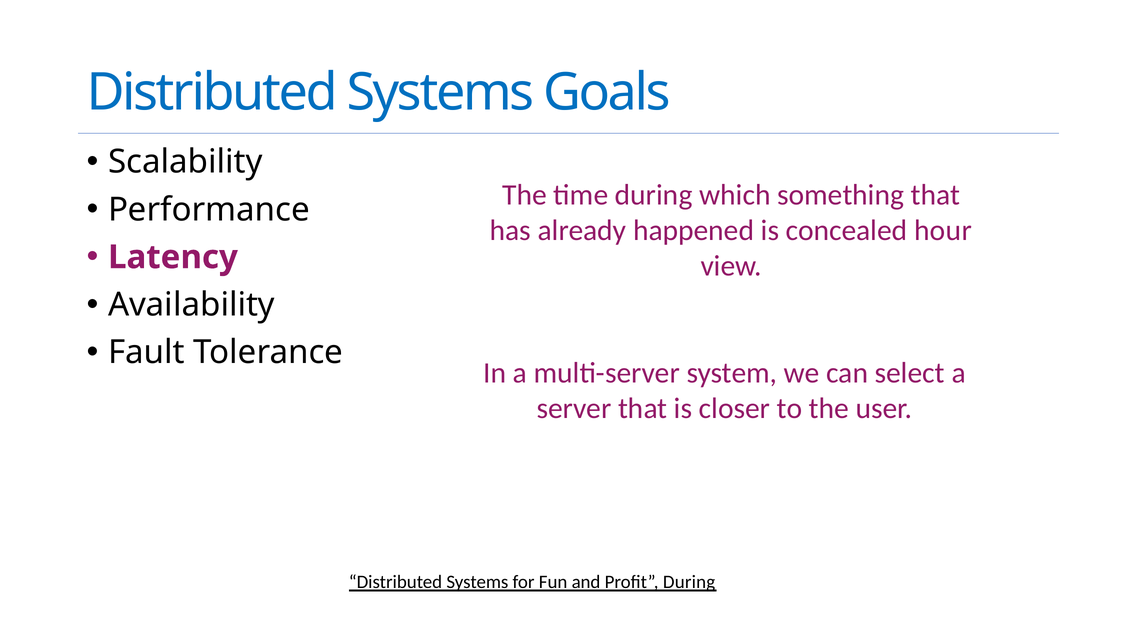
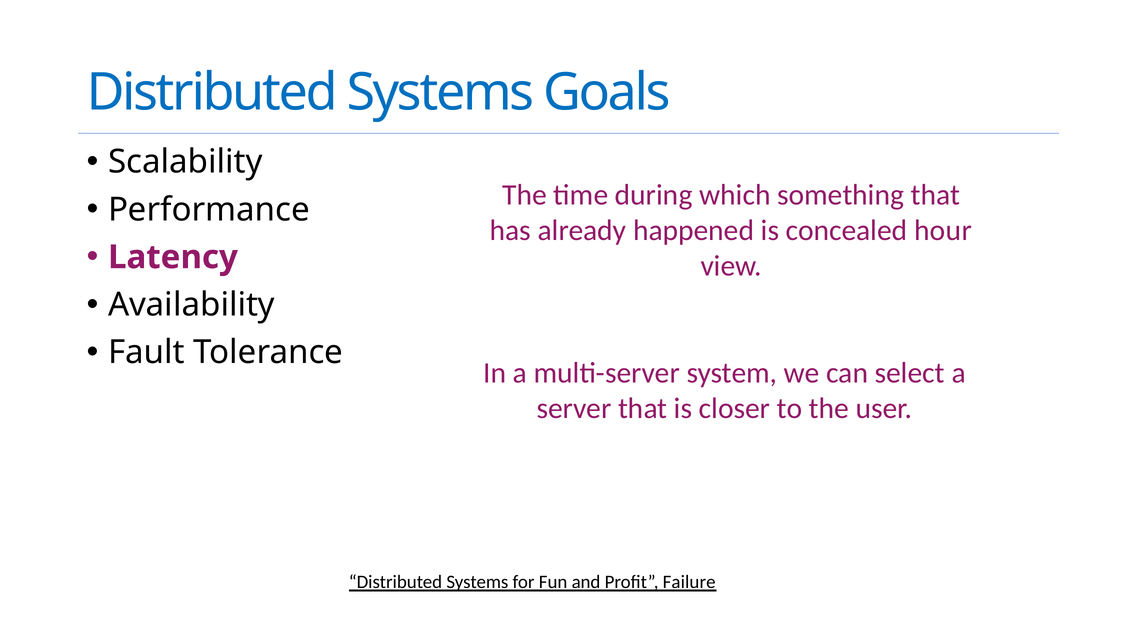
Profit During: During -> Failure (689, 582)
